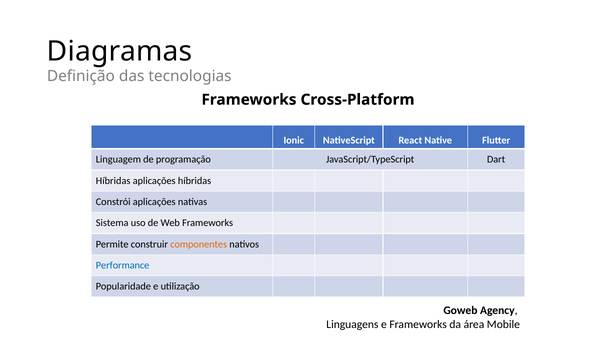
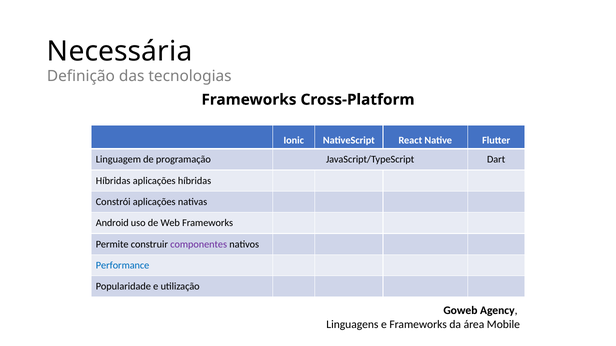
Diagramas: Diagramas -> Necessária (120, 52)
Sistema: Sistema -> Android (112, 223)
componentes colour: orange -> purple (199, 245)
